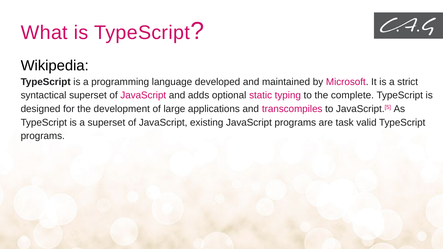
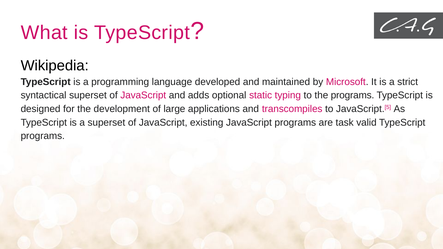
the complete: complete -> programs (353, 95)
